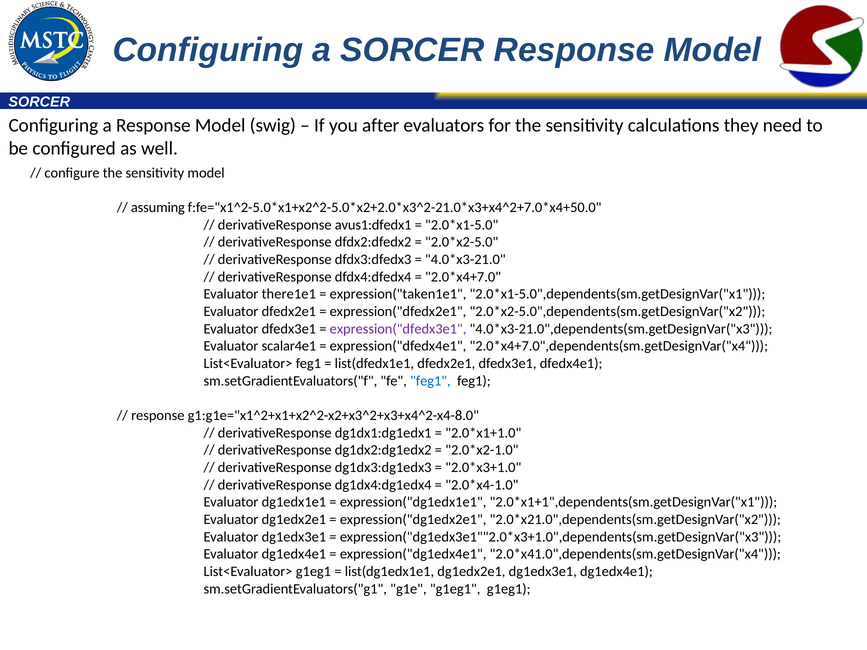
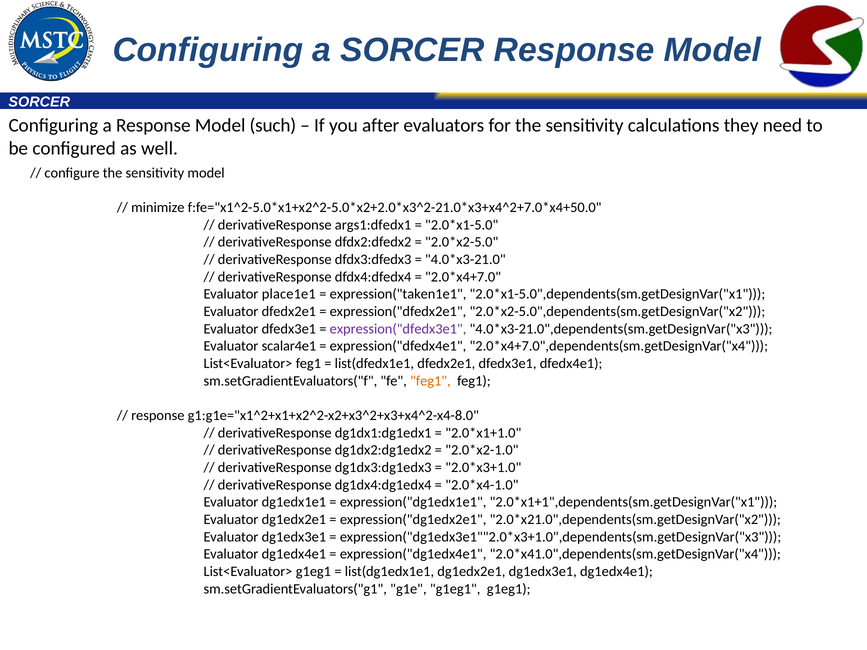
swig: swig -> such (273, 126)
assuming: assuming -> minimize (158, 208)
avus1:dfedx1: avus1:dfedx1 -> args1:dfedx1 (373, 225)
there1e1: there1e1 -> place1e1 (289, 294)
feg1 colour: blue -> orange (430, 381)
